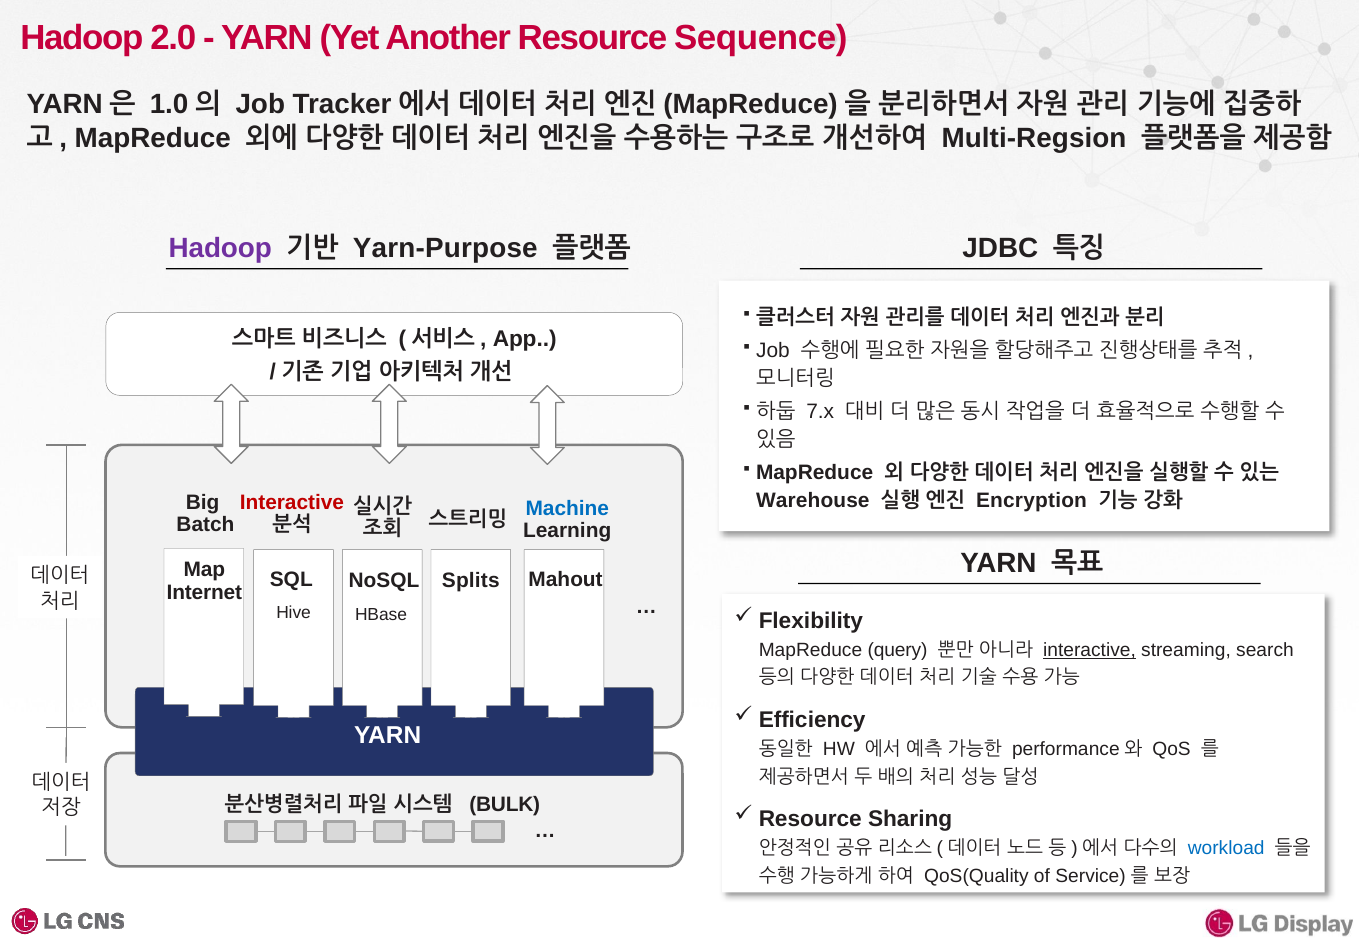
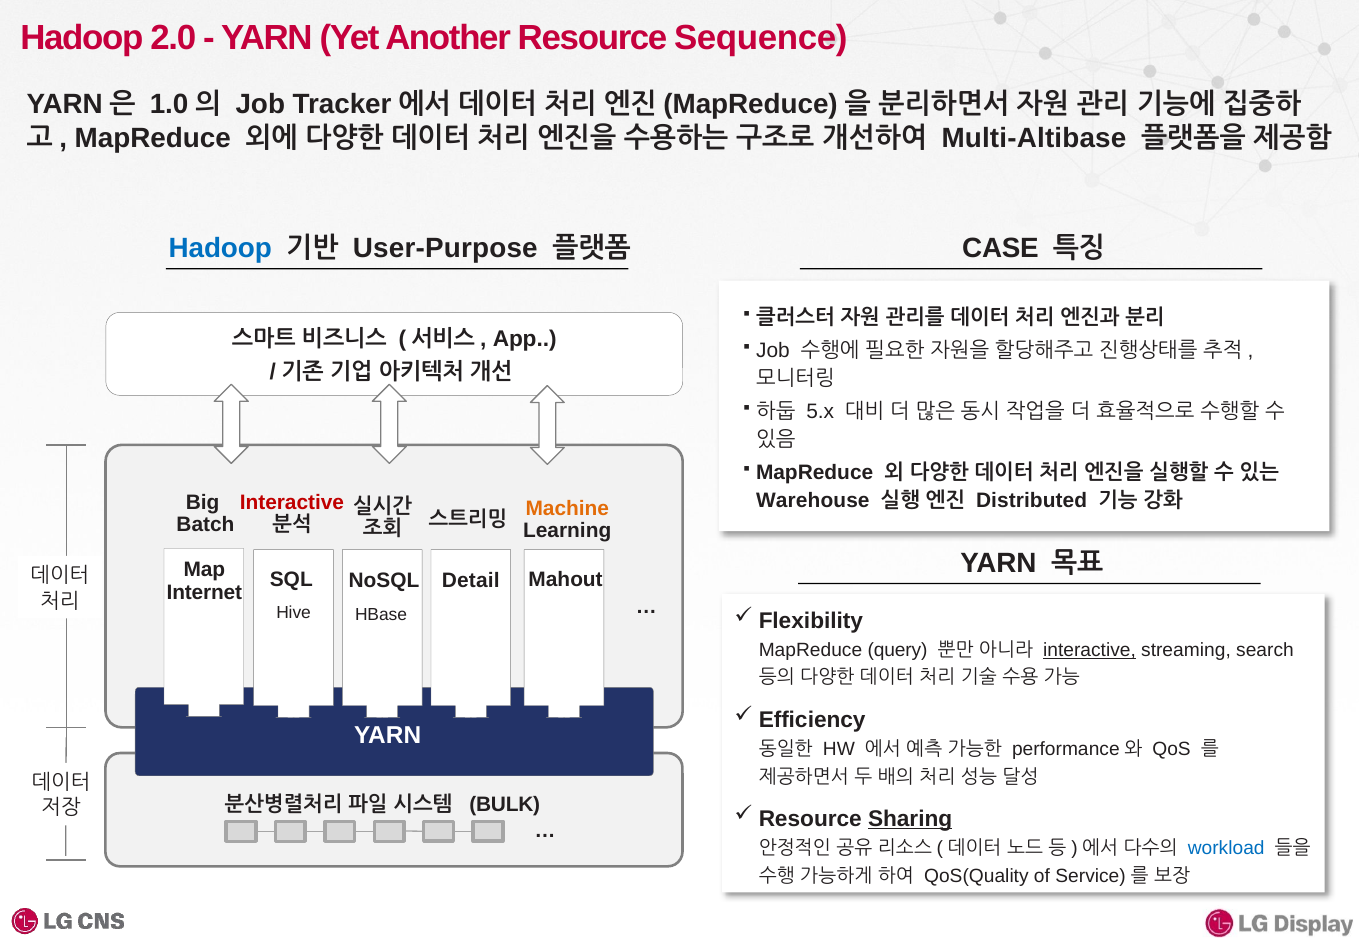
Multi-Regsion: Multi-Regsion -> Multi-Altibase (1034, 138)
Hadoop colour: purple -> blue (220, 248)
Yarn-Purpose: Yarn-Purpose -> User-Purpose (445, 248)
JDBC: JDBC -> CASE (1000, 248)
7.x: 7.x -> 5.x (820, 411)
Encryption: Encryption -> Distributed (1032, 500)
Machine colour: blue -> orange (567, 508)
Splits: Splits -> Detail (471, 581)
Sharing underline: none -> present (910, 819)
